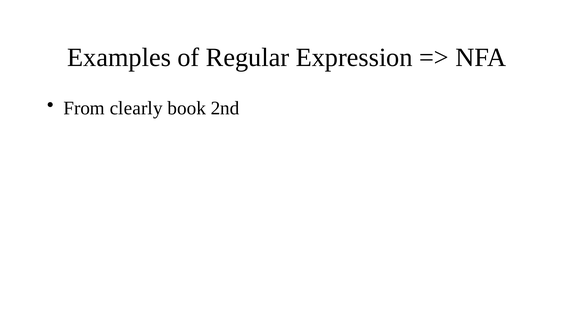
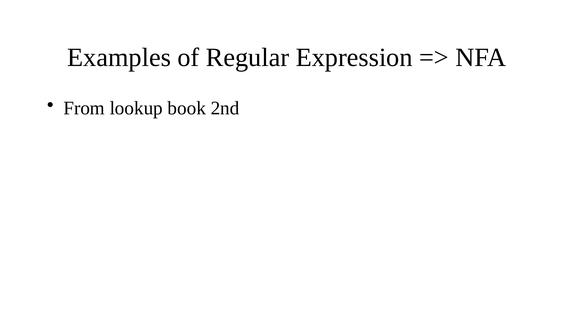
clearly: clearly -> lookup (136, 108)
